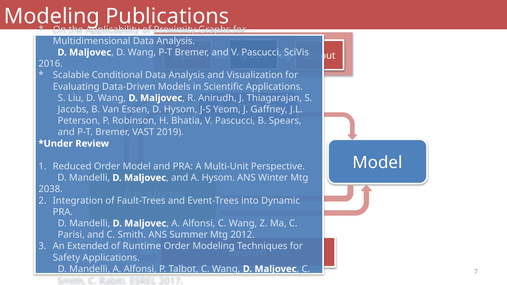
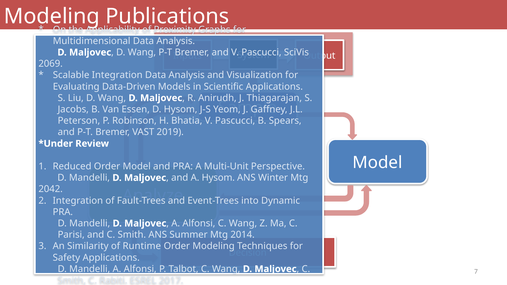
2016: 2016 -> 2069 (51, 64)
Scalable Conditional: Conditional -> Integration (117, 75)
2038: 2038 -> 2042 (51, 189)
2012: 2012 -> 2014 (243, 235)
Extended: Extended -> Similarity (88, 246)
